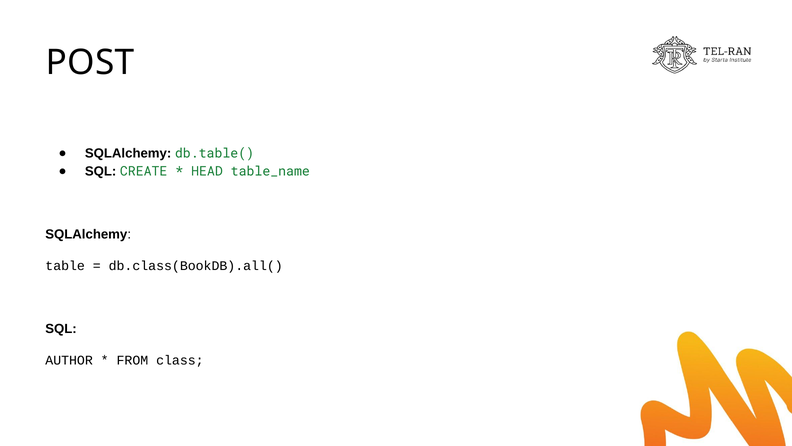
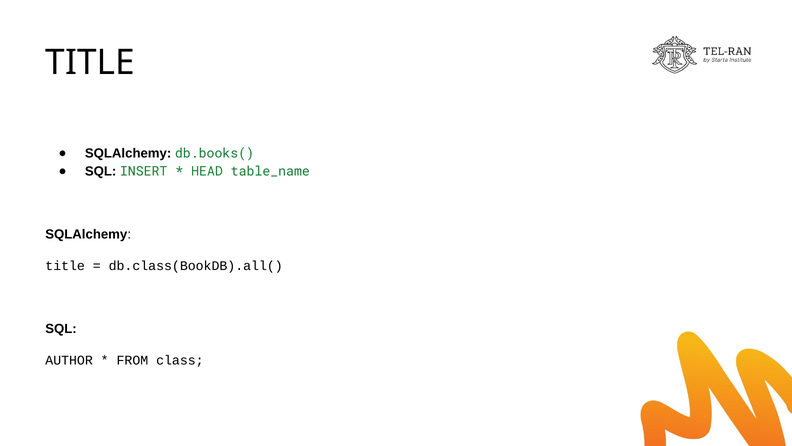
POST: POST -> TITLE (90, 63)
db.table(: db.table( -> db.books( (215, 153)
CREATE: CREATE -> INSERT (144, 171)
table: table -> title (65, 266)
